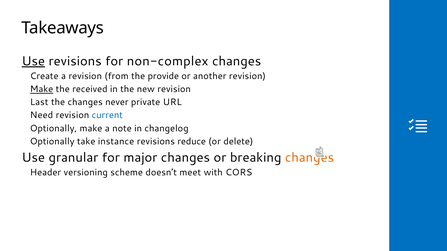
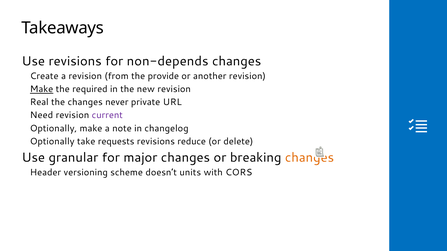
Use underline: present -> none (33, 61)
non-complex: non-complex -> non-depends (168, 61)
received: received -> required (90, 89)
Last: Last -> Real (39, 102)
current colour: blue -> purple (107, 115)
instance: instance -> requests (116, 142)
meet: meet -> units (190, 173)
